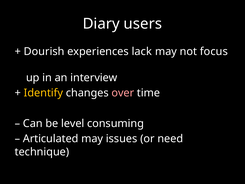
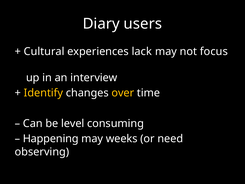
Dourish: Dourish -> Cultural (44, 51)
over colour: pink -> yellow (123, 93)
Articulated: Articulated -> Happening (51, 139)
issues: issues -> weeks (122, 139)
technique: technique -> observing (42, 152)
